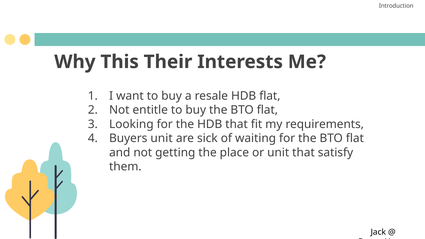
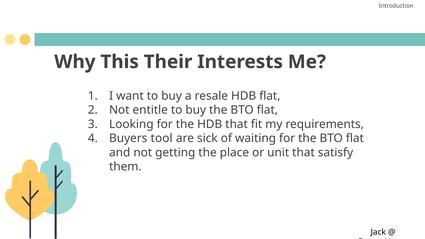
Buyers unit: unit -> tool (162, 138)
